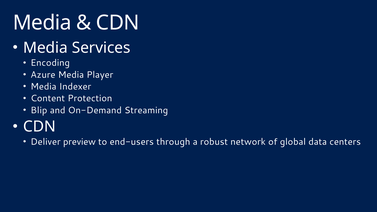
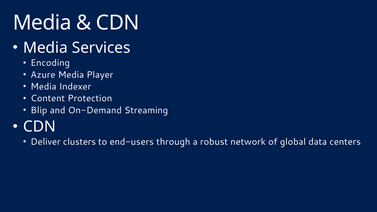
preview: preview -> clusters (79, 142)
